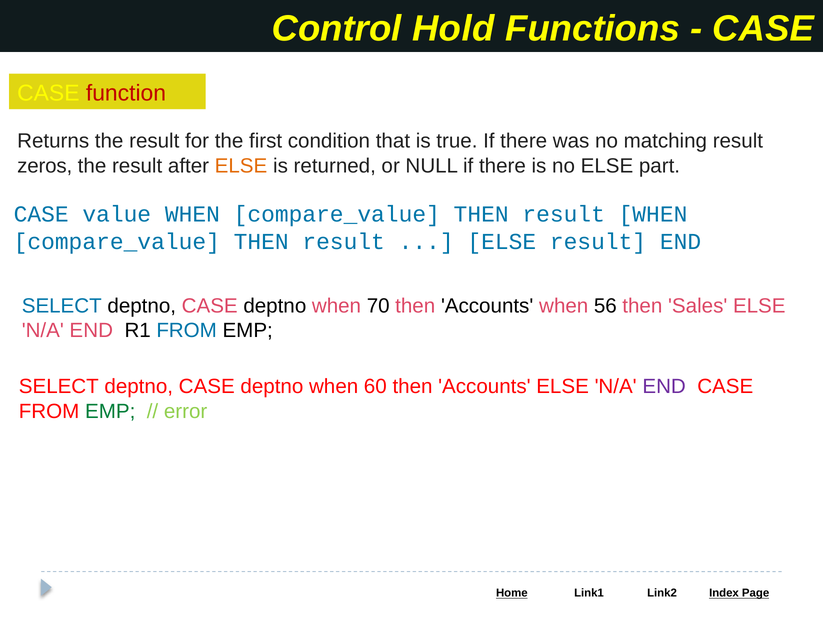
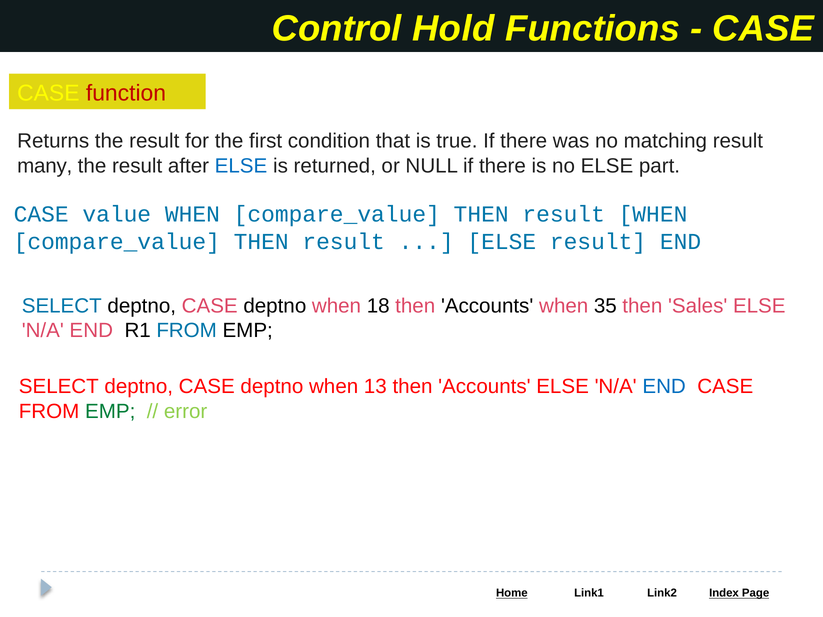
zeros: zeros -> many (45, 166)
ELSE colour: orange -> blue (241, 166)
70: 70 -> 18 (378, 306)
56: 56 -> 35 (605, 306)
60: 60 -> 13 (375, 387)
END colour: purple -> blue (664, 387)
